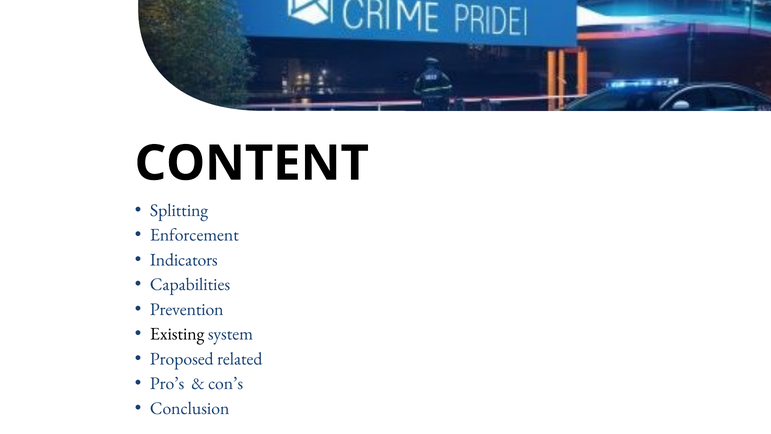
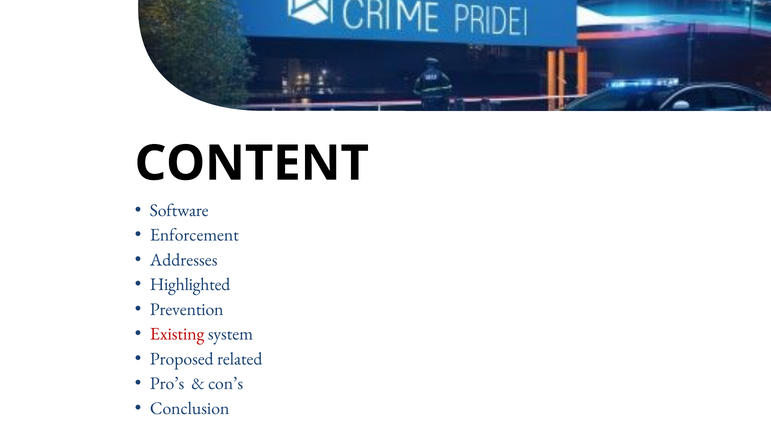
Splitting: Splitting -> Software (179, 210)
Indicators: Indicators -> Addresses (184, 260)
Capabilities: Capabilities -> Highlighted (190, 284)
Existing colour: black -> red (177, 334)
